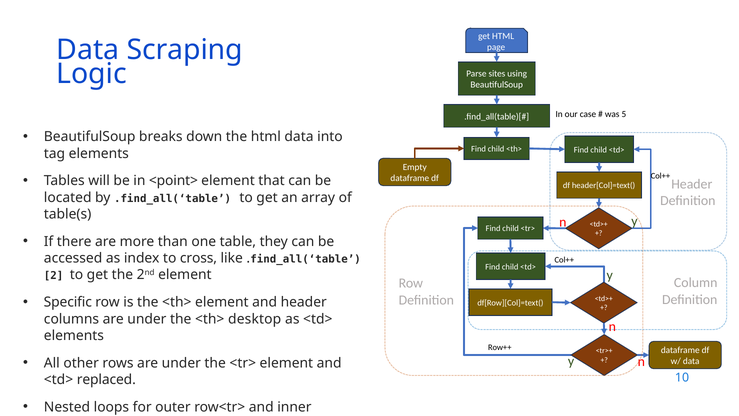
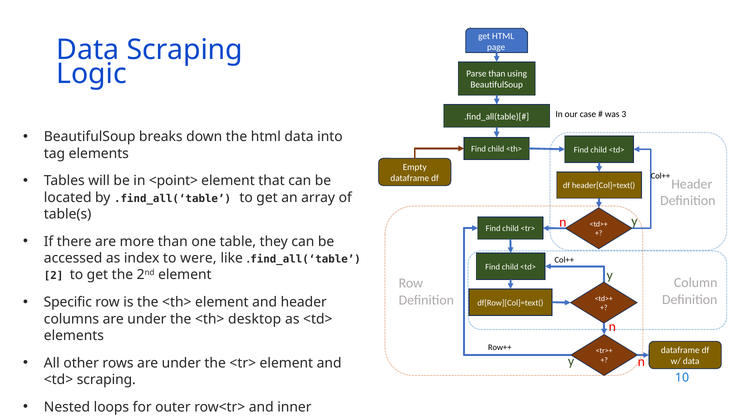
Parse sites: sites -> than (497, 74)
5: 5 -> 3 (624, 114)
cross: cross -> were (198, 258)
<td> replaced: replaced -> scraping (106, 379)
